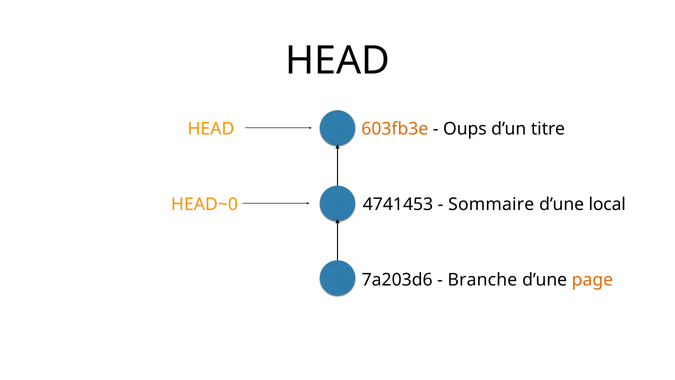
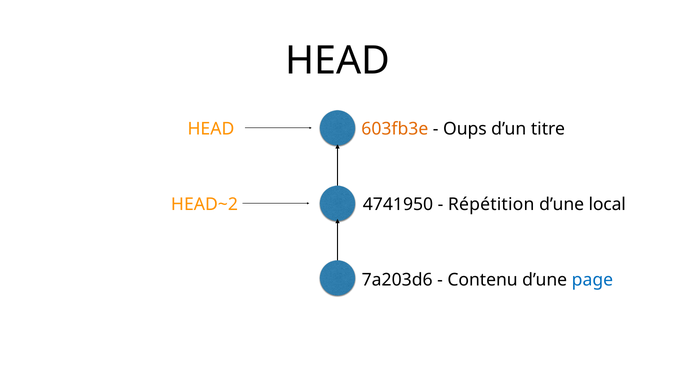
HEAD~0: HEAD~0 -> HEAD~2 (204, 204)
4741453: 4741453 -> 4741950 (398, 204)
Sommaire: Sommaire -> Répétition (491, 204)
Branche: Branche -> Contenu (483, 280)
page colour: orange -> blue (592, 280)
